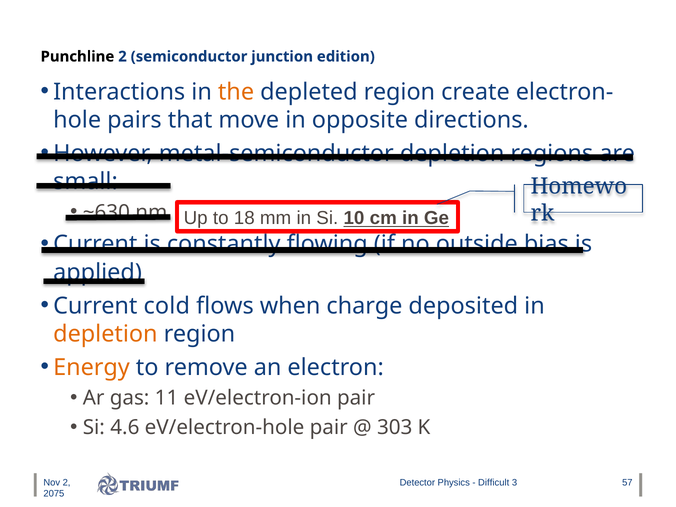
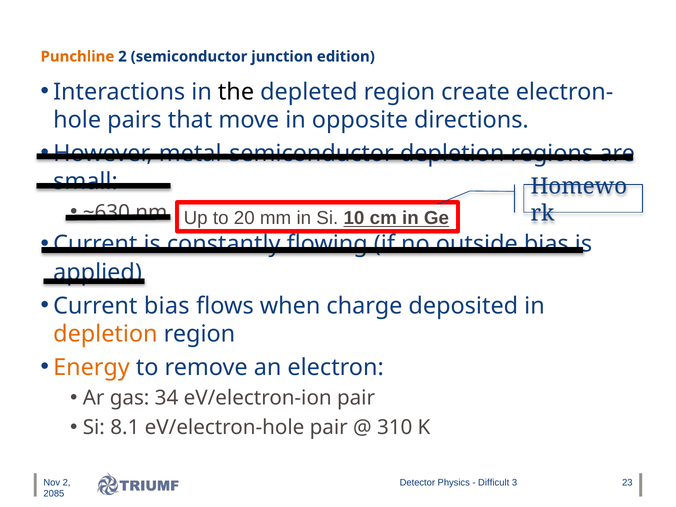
Punchline colour: black -> orange (77, 57)
the colour: orange -> black (236, 92)
18: 18 -> 20 (244, 218)
Current cold: cold -> bias (167, 306)
11: 11 -> 34 (167, 398)
4.6: 4.6 -> 8.1 (125, 427)
303: 303 -> 310 (395, 427)
57: 57 -> 23 (627, 483)
2075: 2075 -> 2085 (54, 494)
